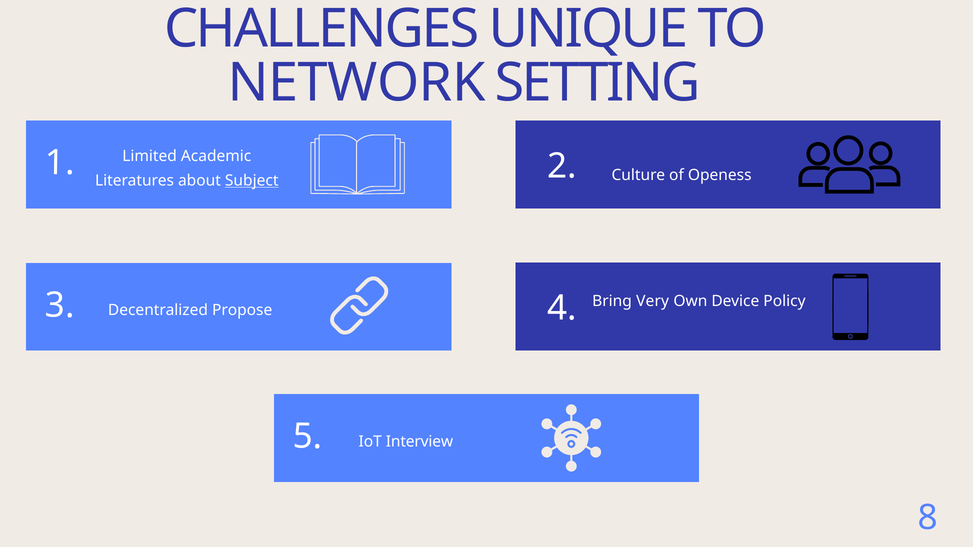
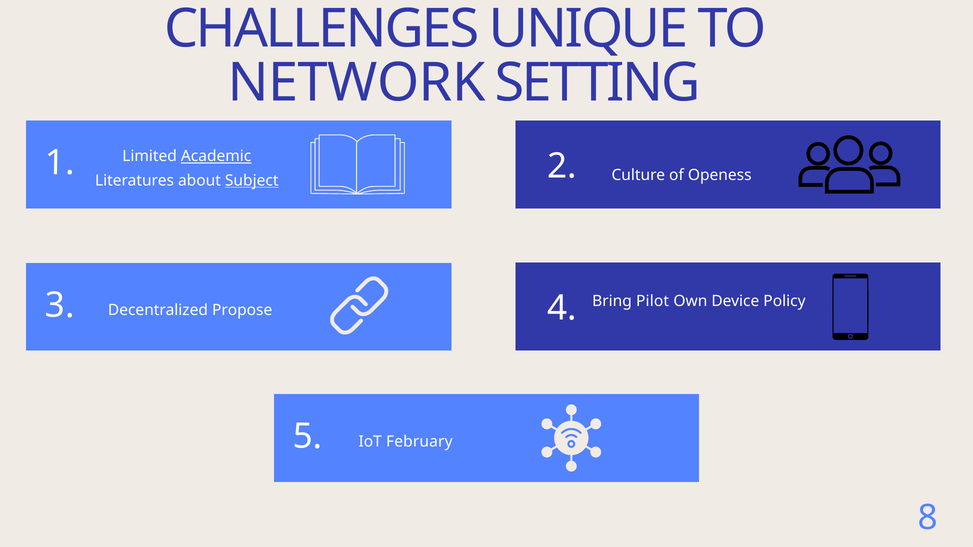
Academic underline: none -> present (216, 156)
Very: Very -> Pilot (653, 301)
Interview: Interview -> February (419, 442)
